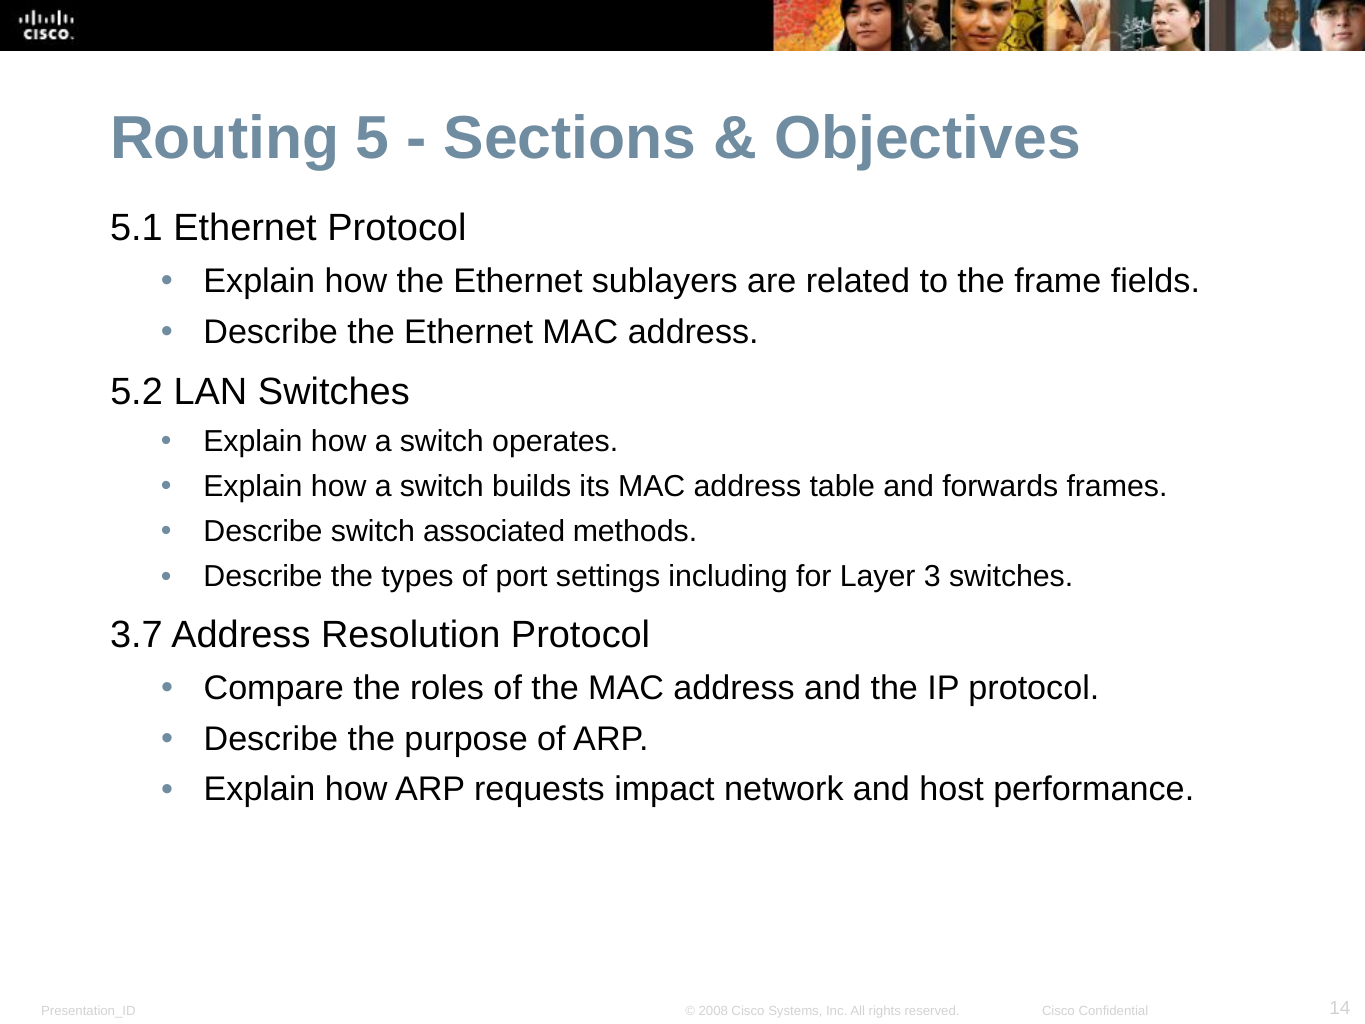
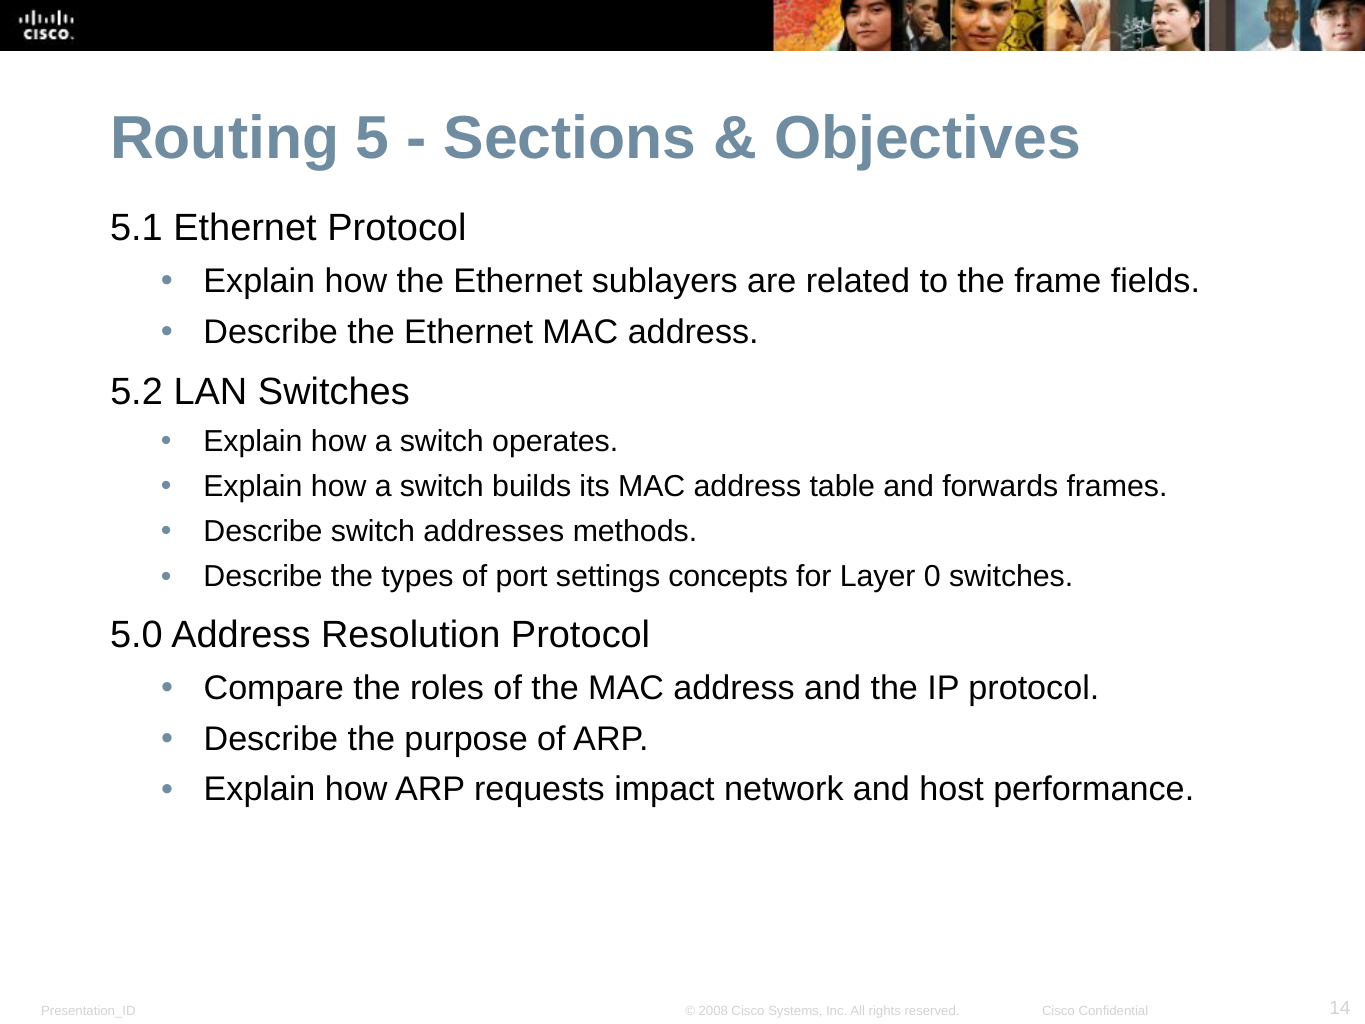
associated: associated -> addresses (494, 532)
including: including -> concepts (728, 577)
3: 3 -> 0 (932, 577)
3.7: 3.7 -> 5.0 (136, 635)
